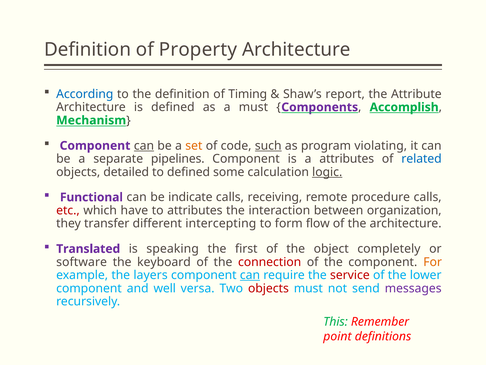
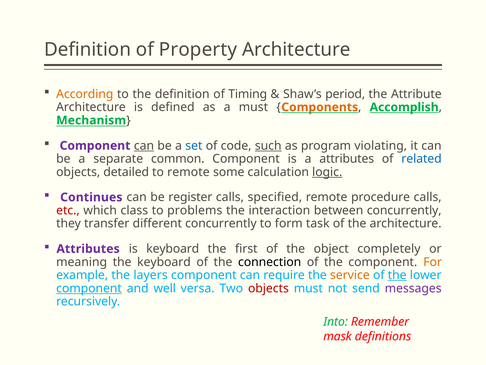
According colour: blue -> orange (85, 94)
report: report -> period (345, 94)
Components colour: purple -> orange (320, 107)
set colour: orange -> blue (194, 146)
pipelines: pipelines -> common (178, 159)
to defined: defined -> remote (188, 172)
Functional: Functional -> Continues (91, 197)
indicate: indicate -> register (190, 197)
receiving: receiving -> specified (275, 197)
have: have -> class (134, 210)
to attributes: attributes -> problems (195, 210)
between organization: organization -> concurrently (404, 210)
different intercepting: intercepting -> concurrently (221, 223)
flow: flow -> task (318, 223)
Translated: Translated -> Attributes (88, 249)
is speaking: speaking -> keyboard (173, 249)
software: software -> meaning (82, 262)
connection colour: red -> black (270, 262)
can underline: present -> none (250, 275)
service colour: red -> orange (350, 275)
the underline: none -> present (397, 275)
component underline: none -> present (89, 288)
This: This -> Into (336, 321)
point: point -> mask (338, 336)
